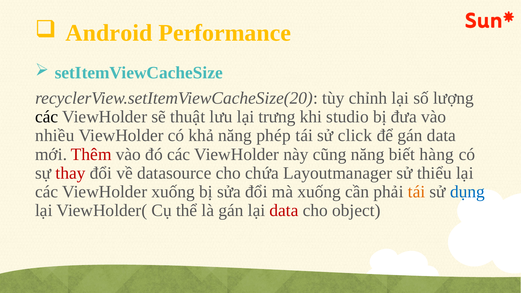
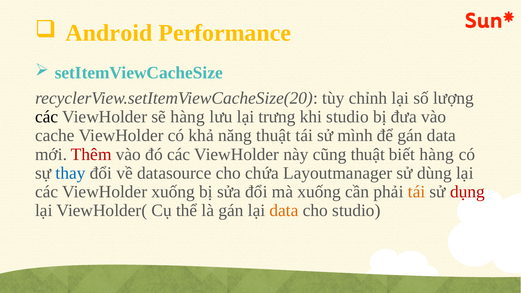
sẽ thuật: thuật -> hàng (188, 117)
nhiều: nhiều -> cache (55, 136)
năng phép: phép -> thuật (274, 136)
click: click -> mình (355, 136)
cũng năng: năng -> thuật (368, 154)
thay colour: red -> blue (71, 173)
thiểu: thiểu -> dùng (434, 173)
dụng colour: blue -> red (467, 192)
data colour: red -> orange (284, 211)
cho object: object -> studio (356, 211)
